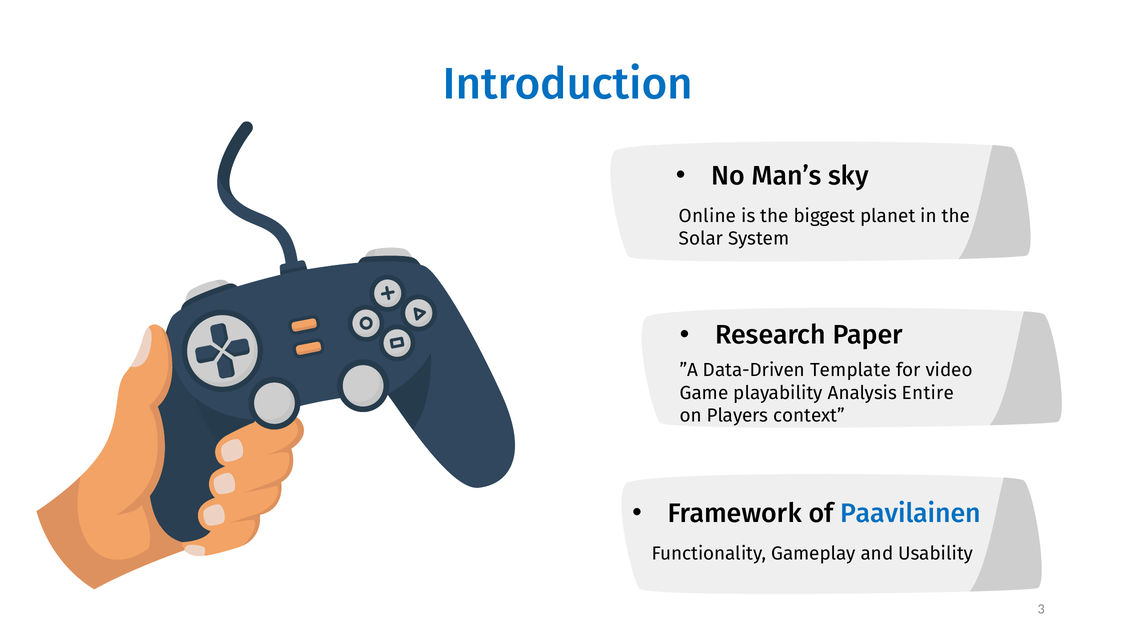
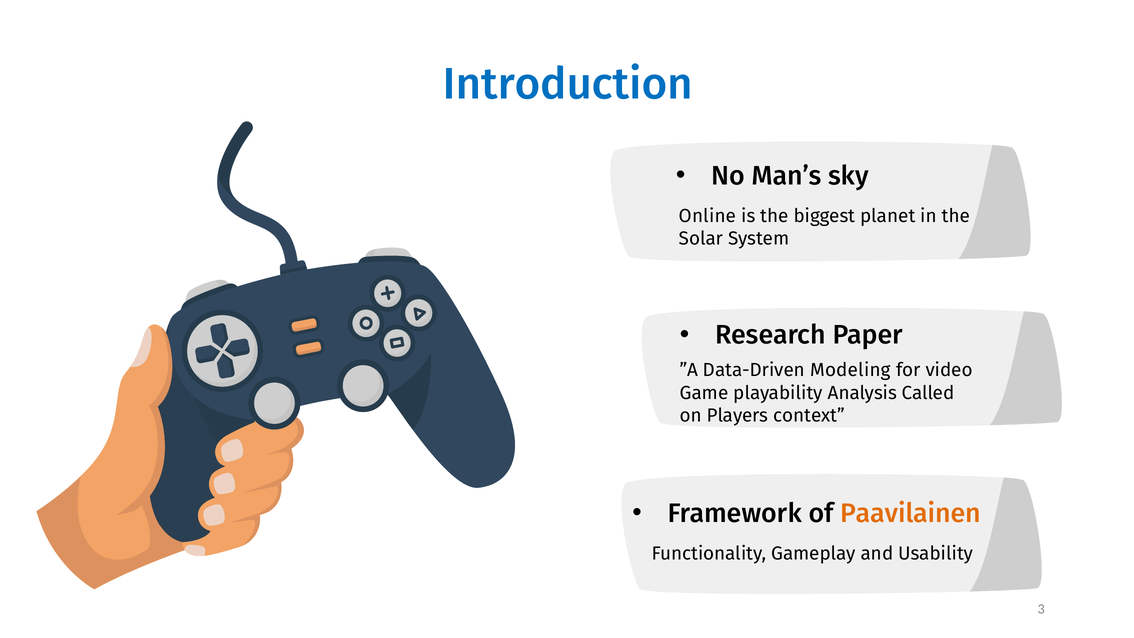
Template: Template -> Modeling (850, 370)
Entire: Entire -> Called (928, 393)
Paavilainen colour: blue -> orange (910, 513)
